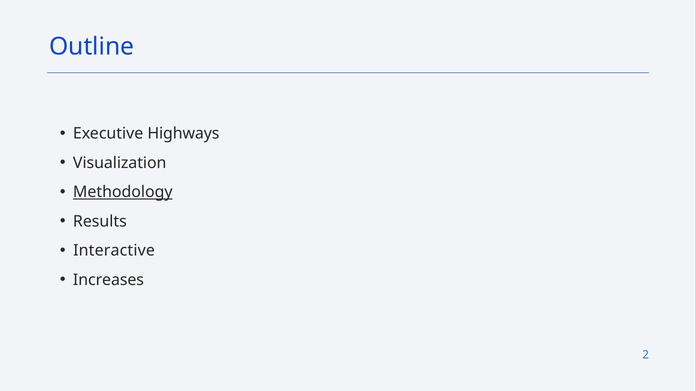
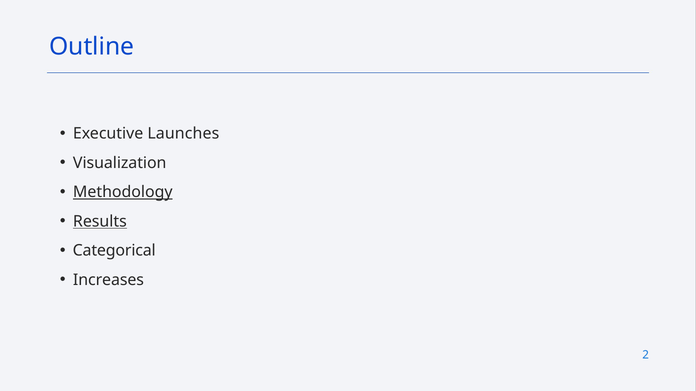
Highways: Highways -> Launches (183, 134)
Results underline: none -> present (100, 222)
Interactive: Interactive -> Categorical (114, 251)
